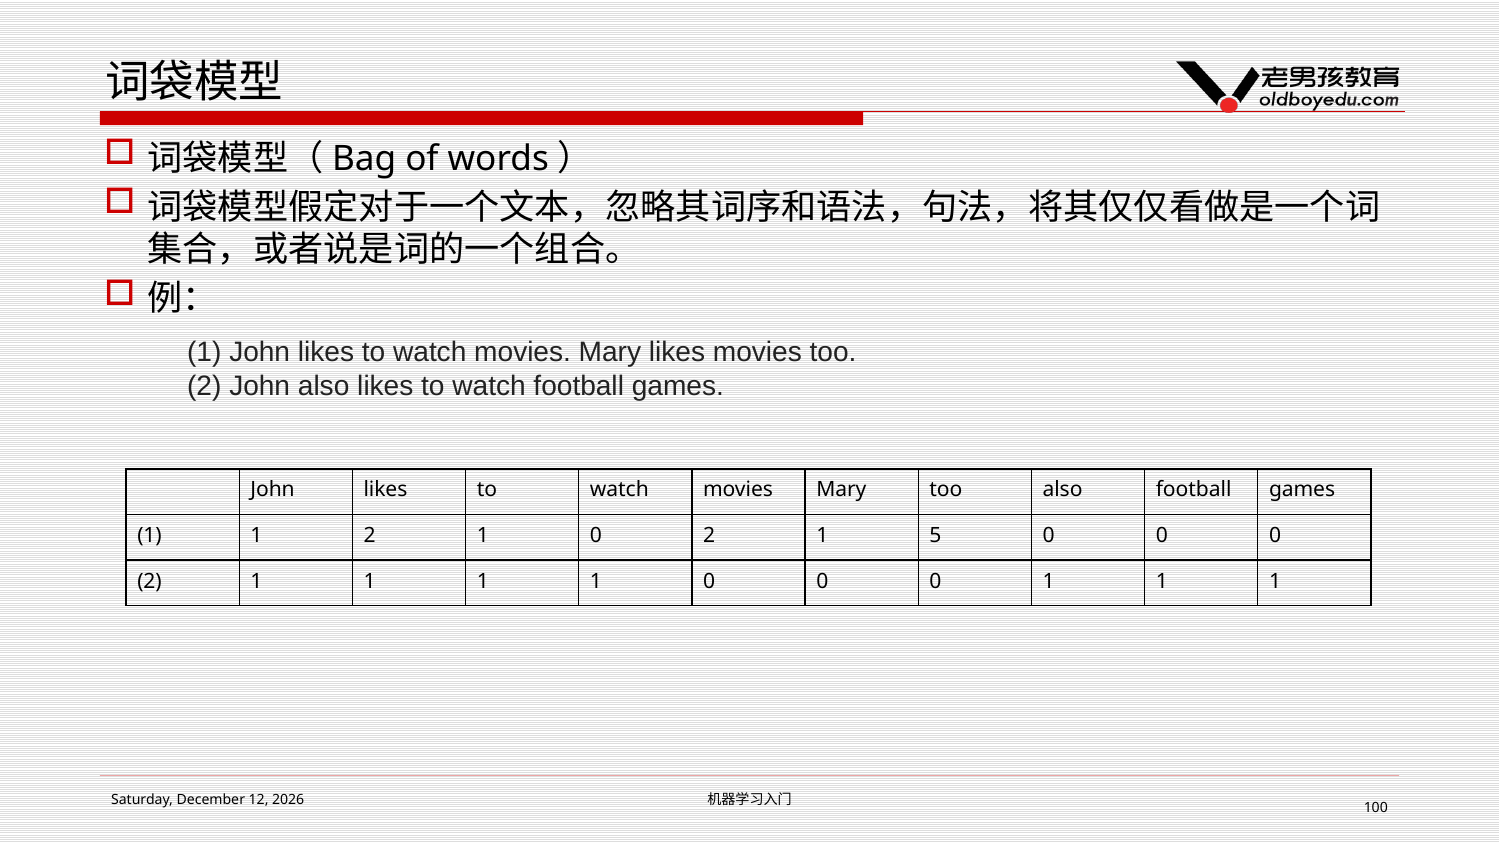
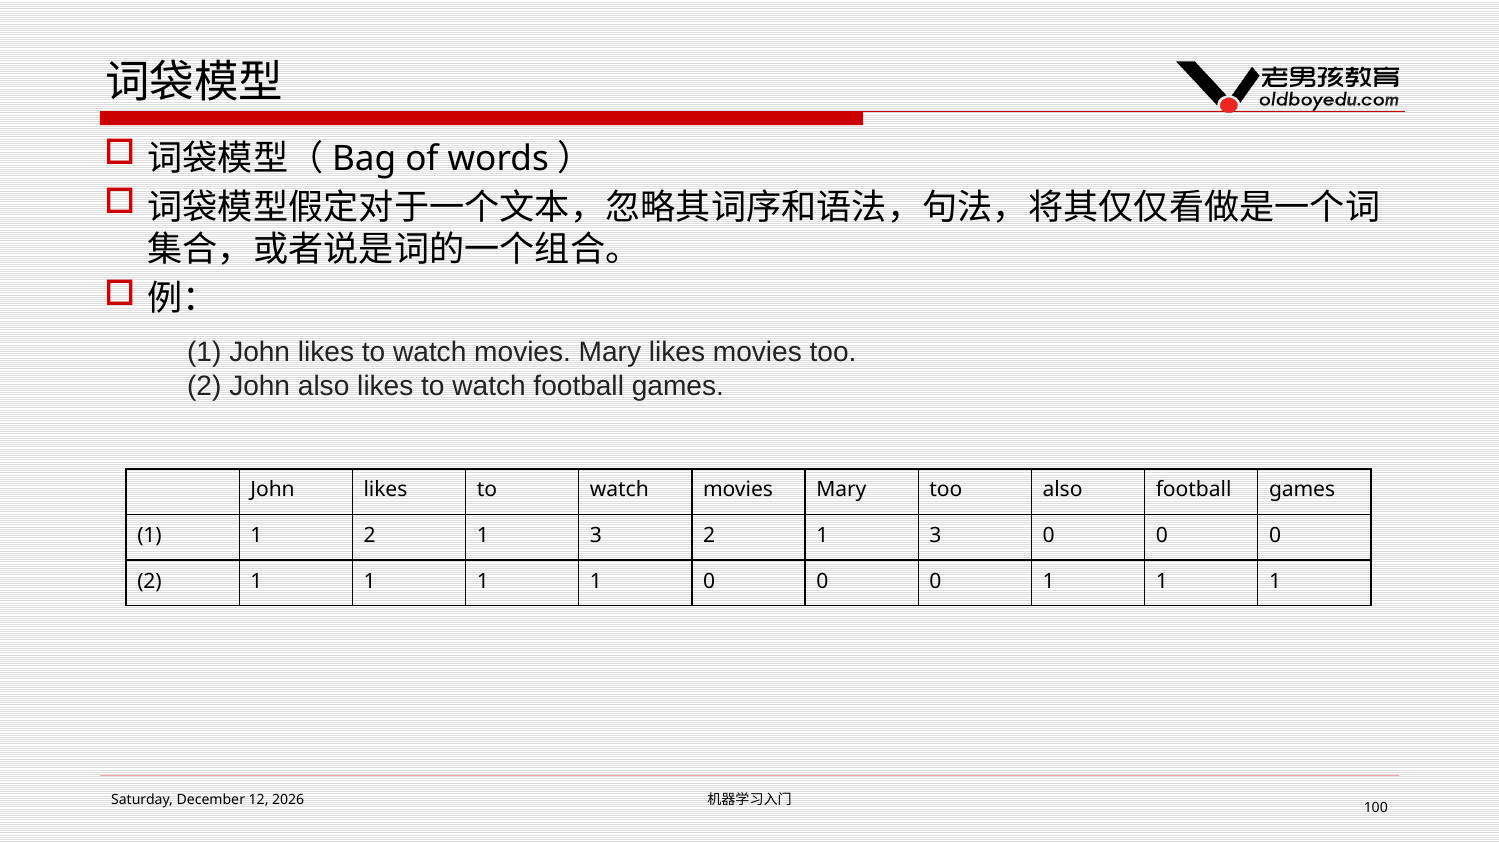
1 2 1 0: 0 -> 3 (596, 536)
5: 5 -> 3 (936, 536)
